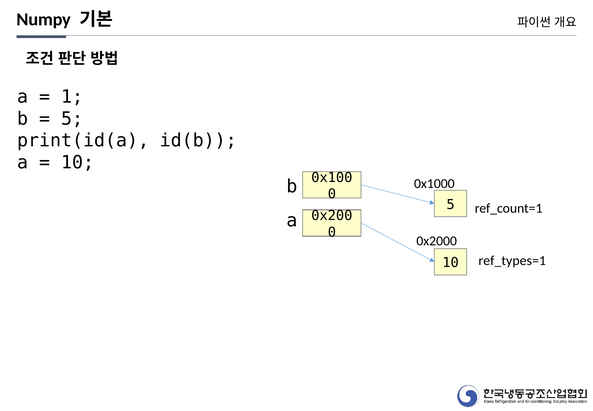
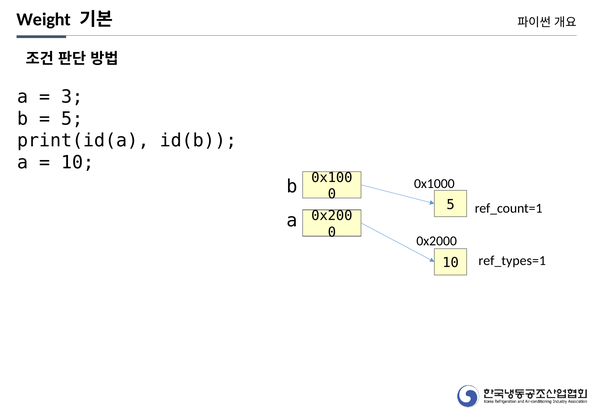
Numpy: Numpy -> Weight (44, 20)
1: 1 -> 3 (72, 97)
